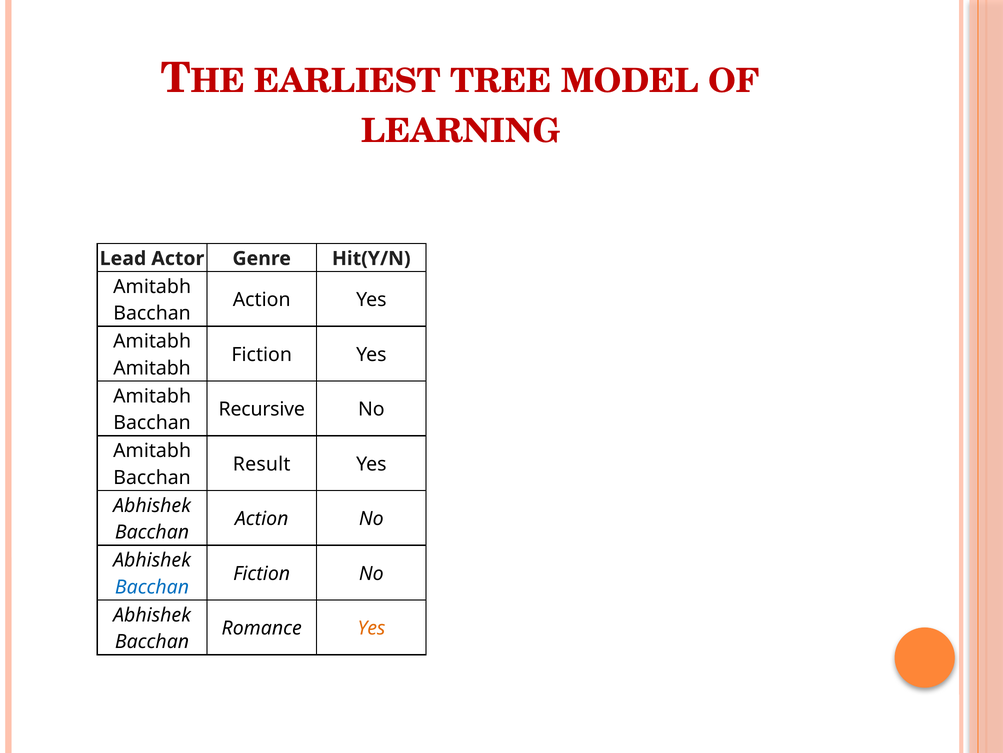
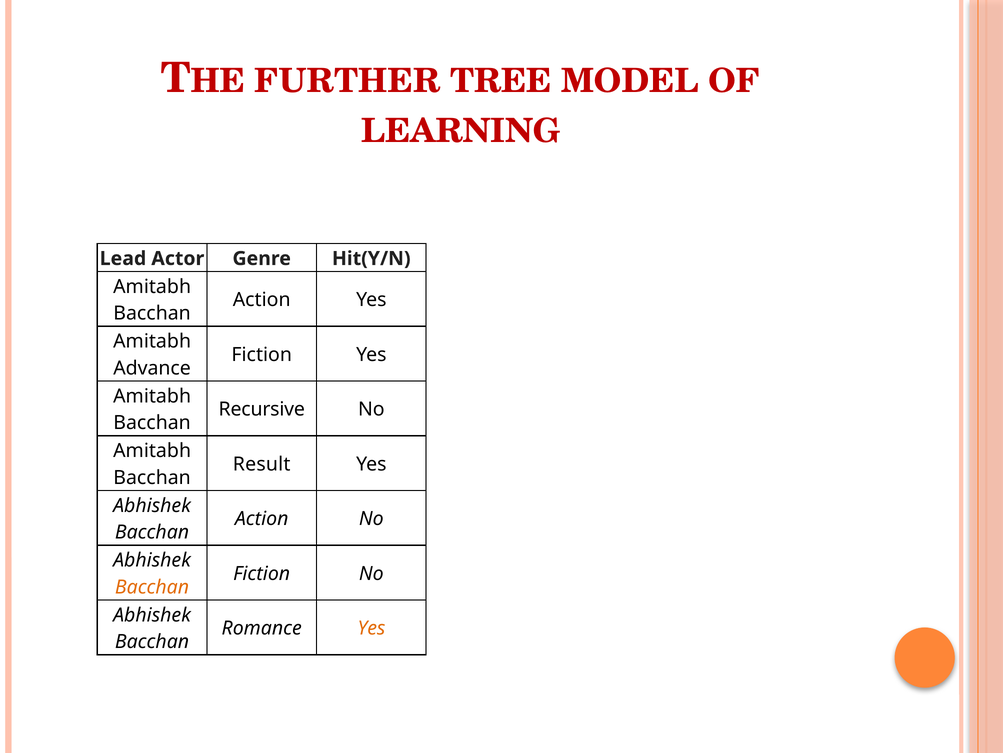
EARLIEST: EARLIEST -> FURTHER (347, 81)
Amitabh: Amitabh -> Advance (152, 368)
Bacchan colour: blue -> orange (152, 586)
